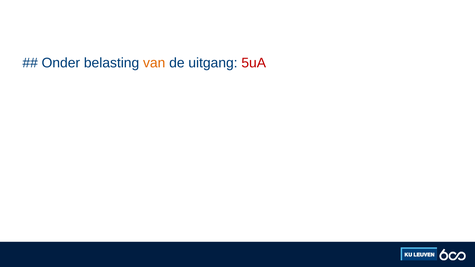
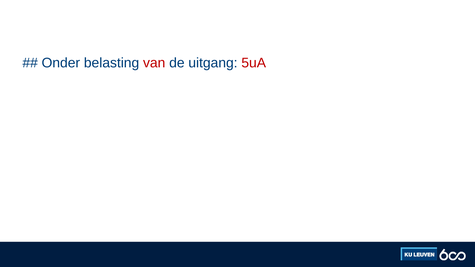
van colour: orange -> red (154, 63)
